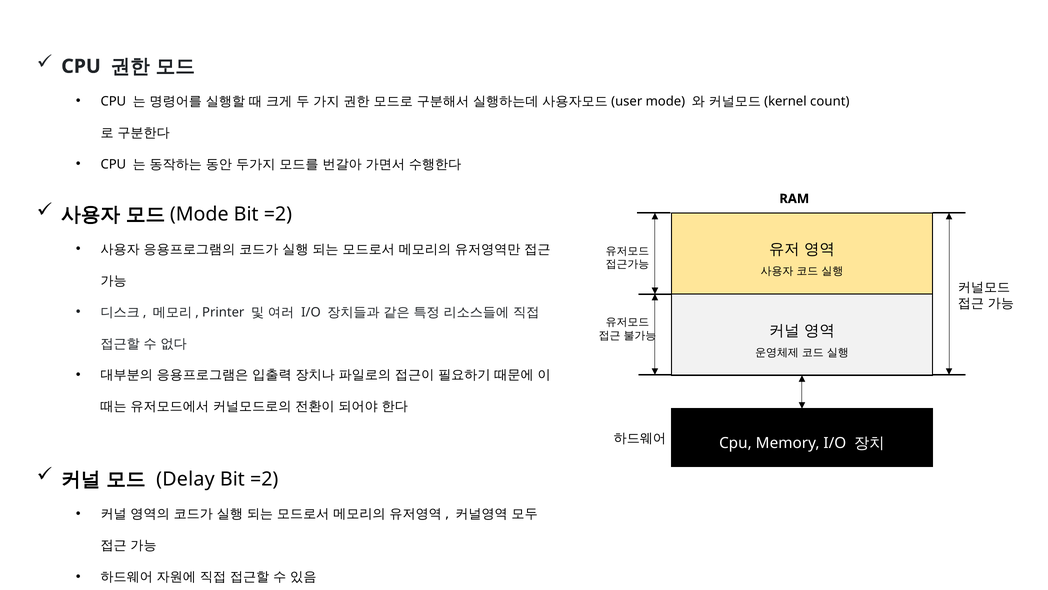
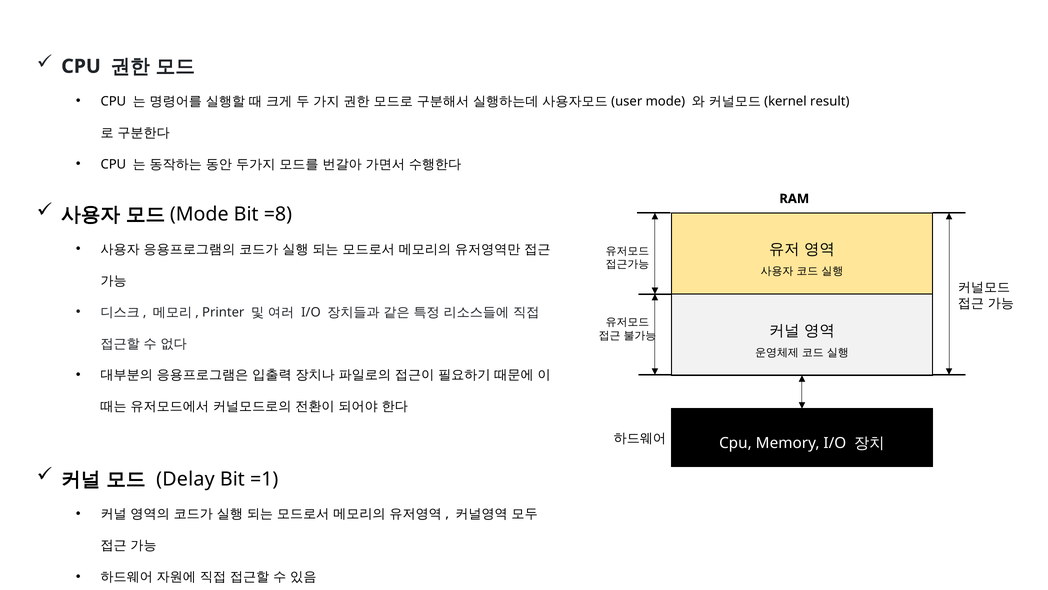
count: count -> result (830, 101)
=2: =2 -> =8 (278, 214)
=2: =2 -> =1 (264, 479)
